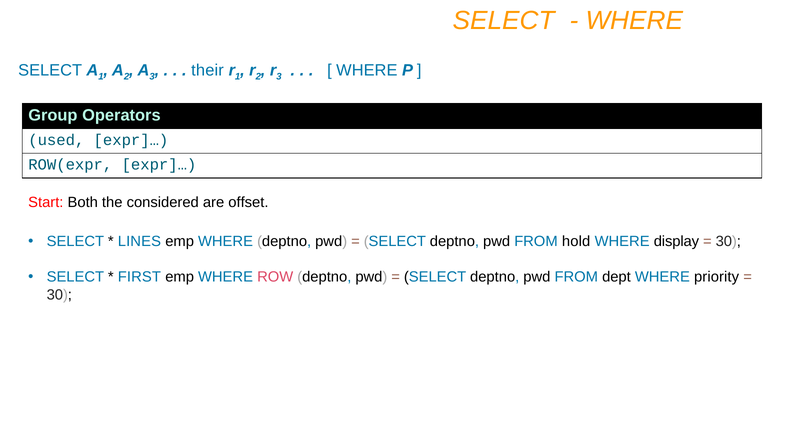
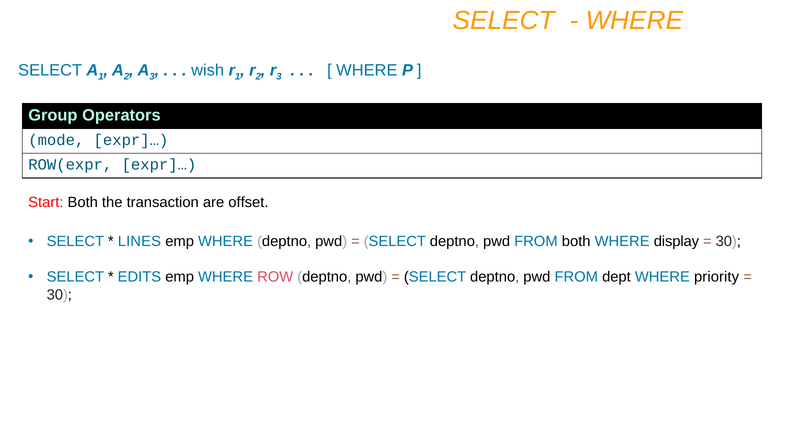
their: their -> wish (208, 70)
used: used -> mode (56, 140)
considered: considered -> transaction (163, 202)
FROM hold: hold -> both (576, 242)
FIRST: FIRST -> EDITS (139, 277)
